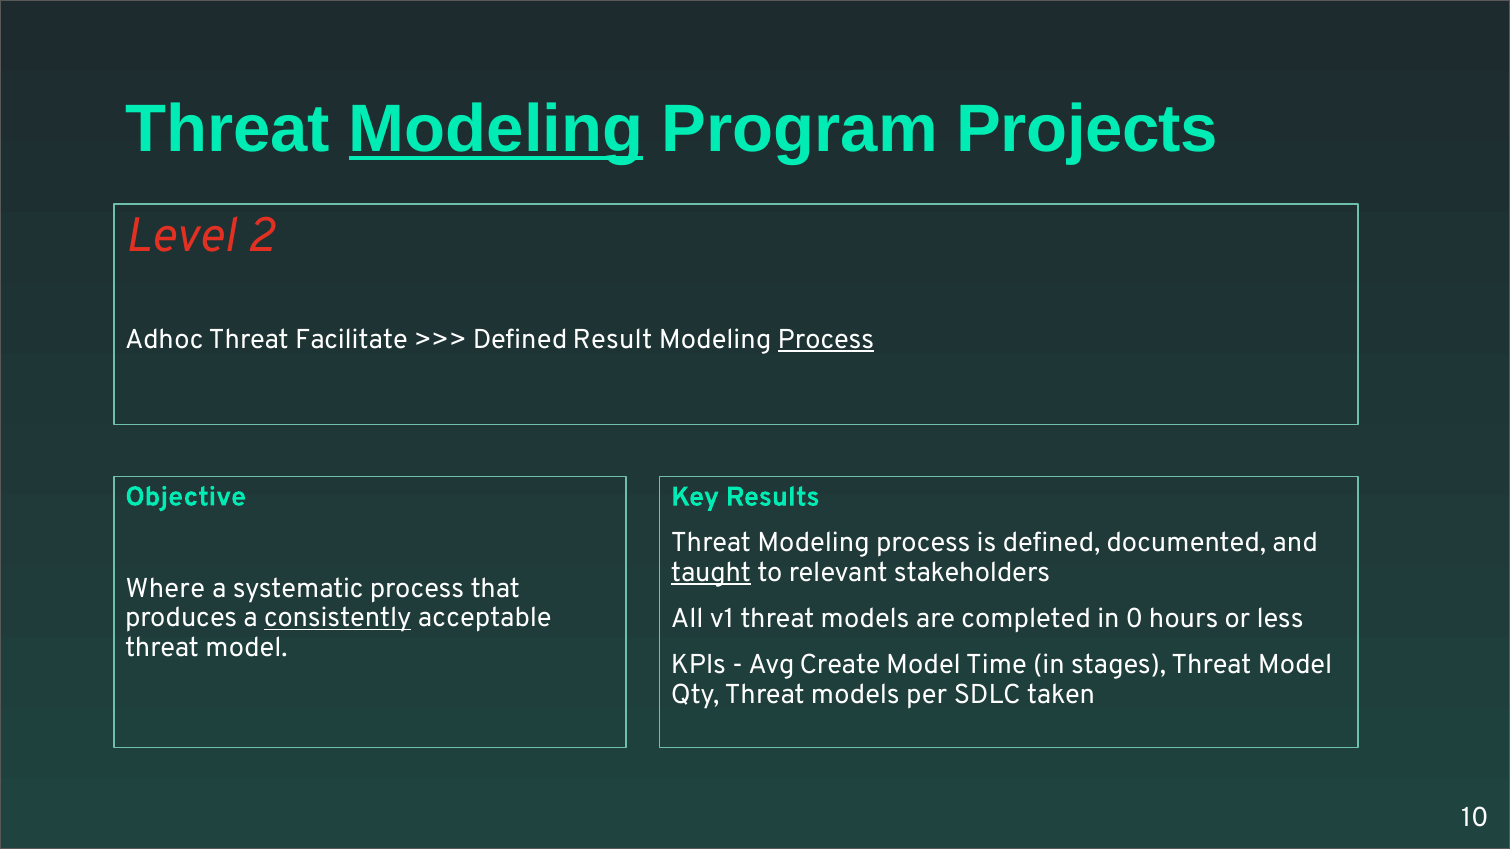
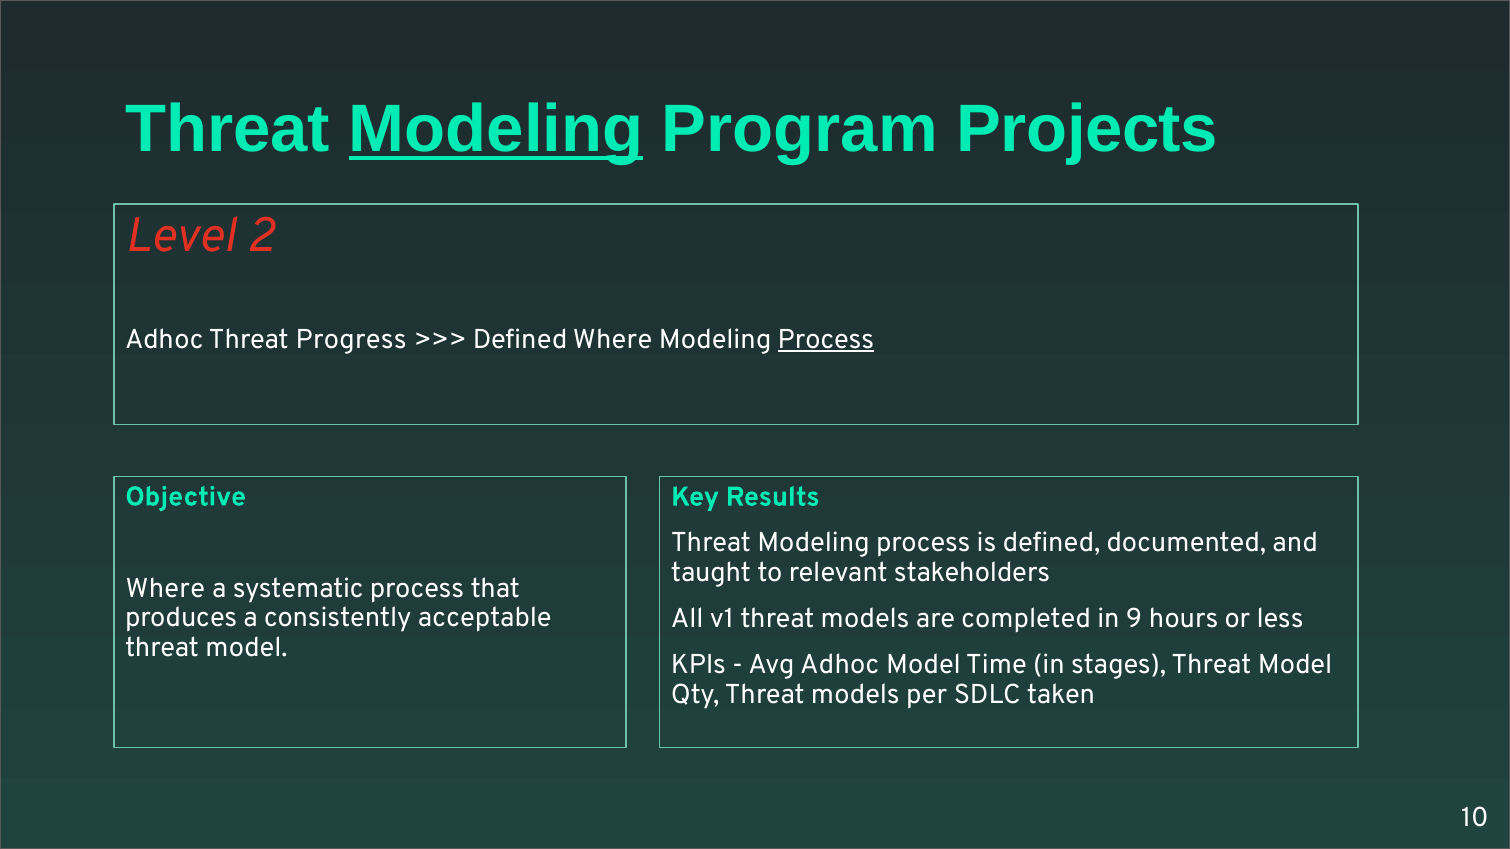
Facilitate: Facilitate -> Progress (351, 339)
Defined Result: Result -> Where (613, 339)
taught underline: present -> none (711, 573)
consistently underline: present -> none (338, 618)
0: 0 -> 9 (1134, 619)
Avg Create: Create -> Adhoc (840, 665)
